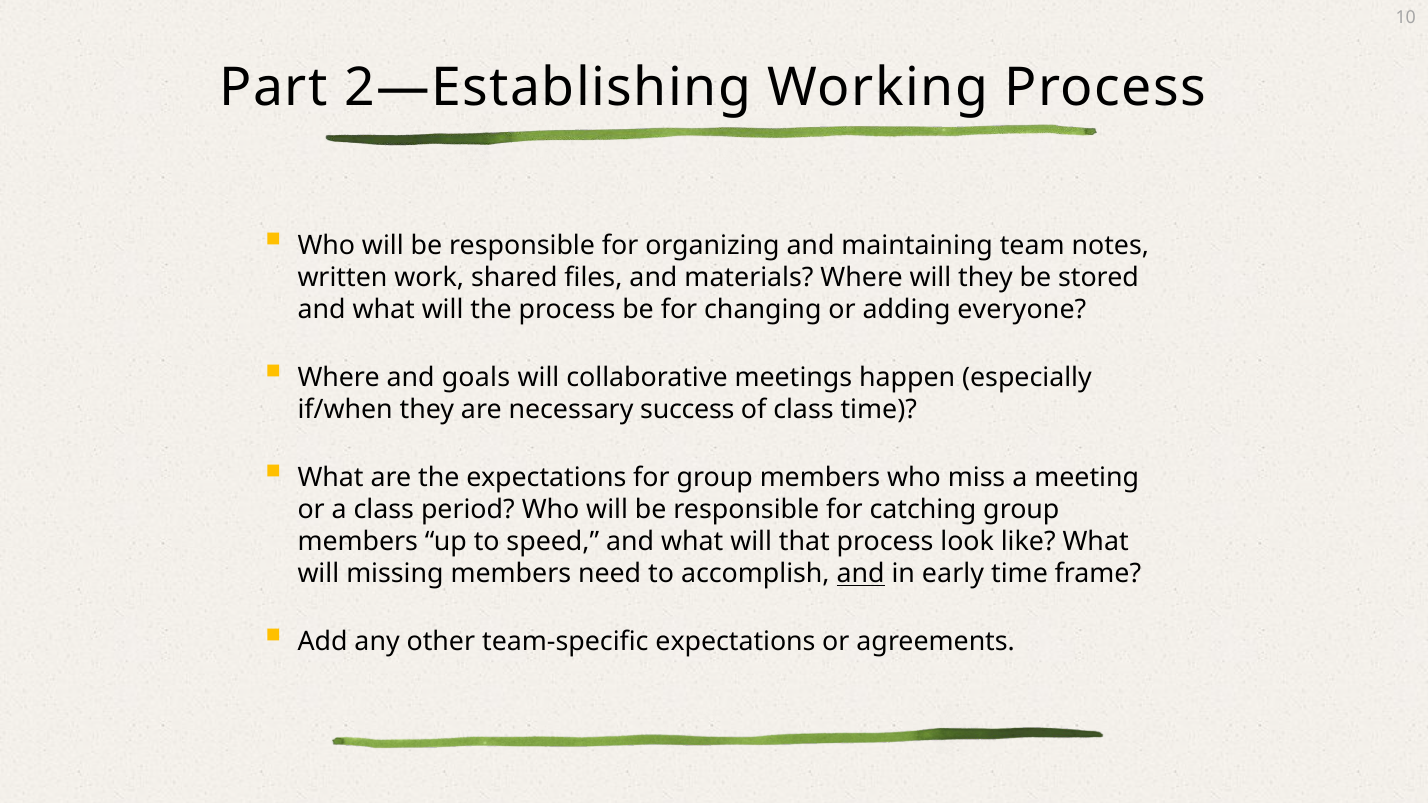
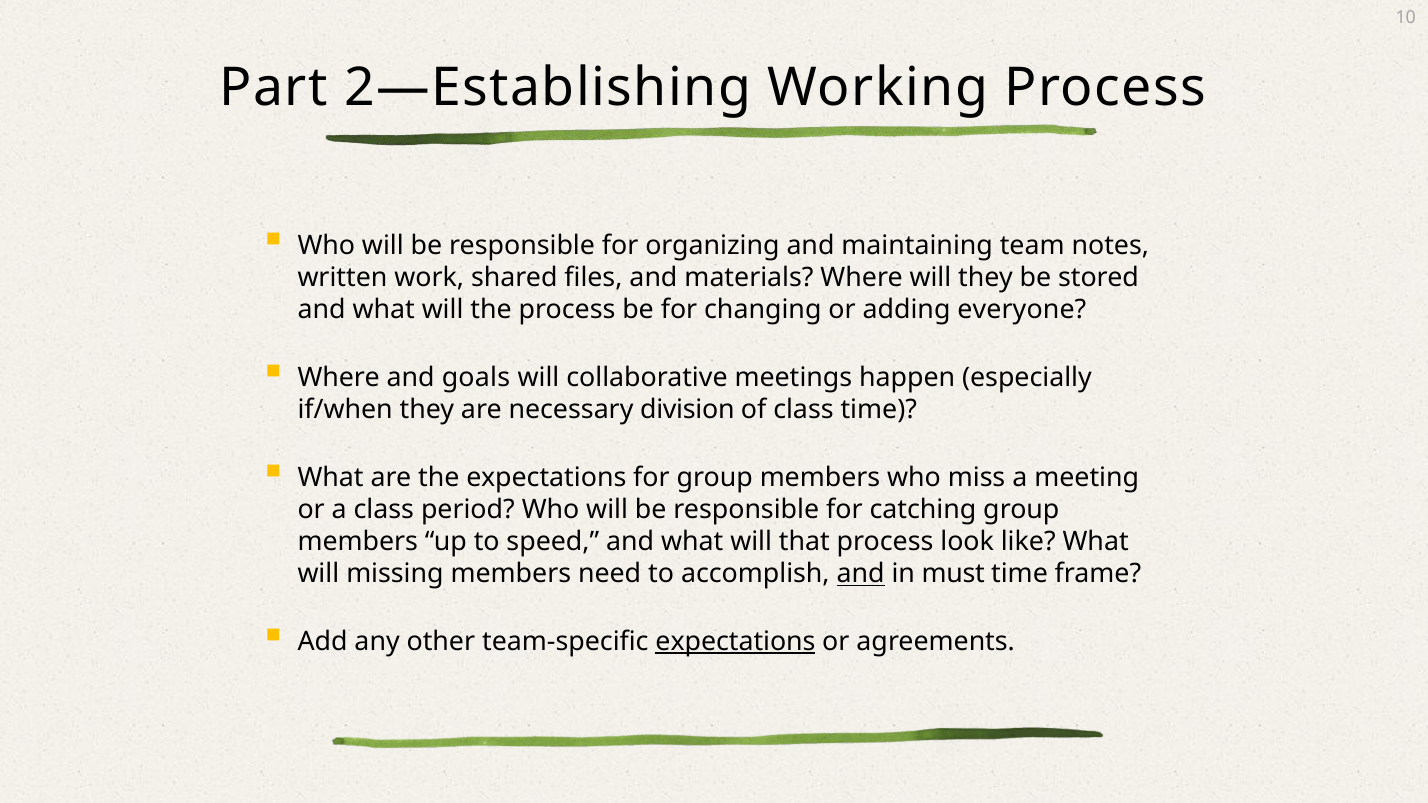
success: success -> division (687, 410)
early: early -> must (953, 574)
expectations underline: none -> present (735, 642)
